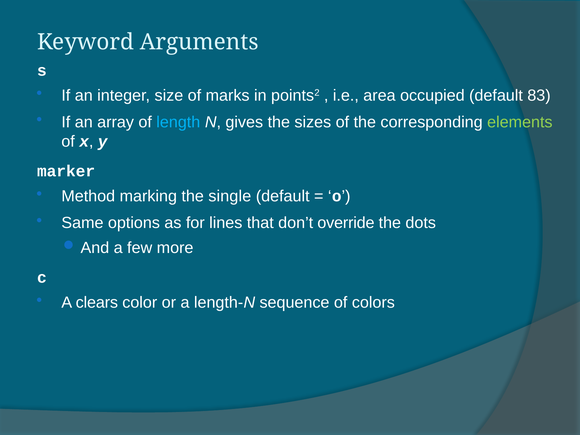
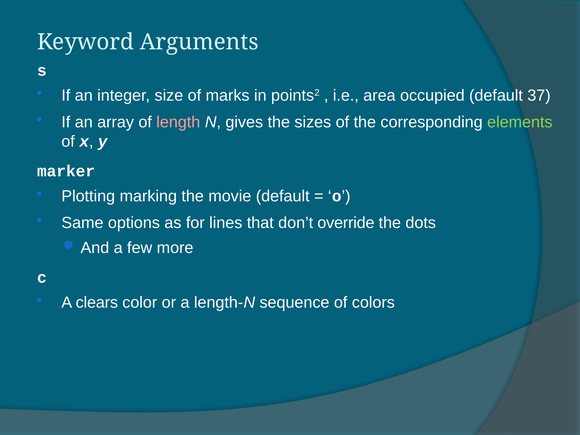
83: 83 -> 37 (539, 95)
length colour: light blue -> pink (178, 122)
Method: Method -> Plotting (88, 196)
single: single -> movie (230, 196)
